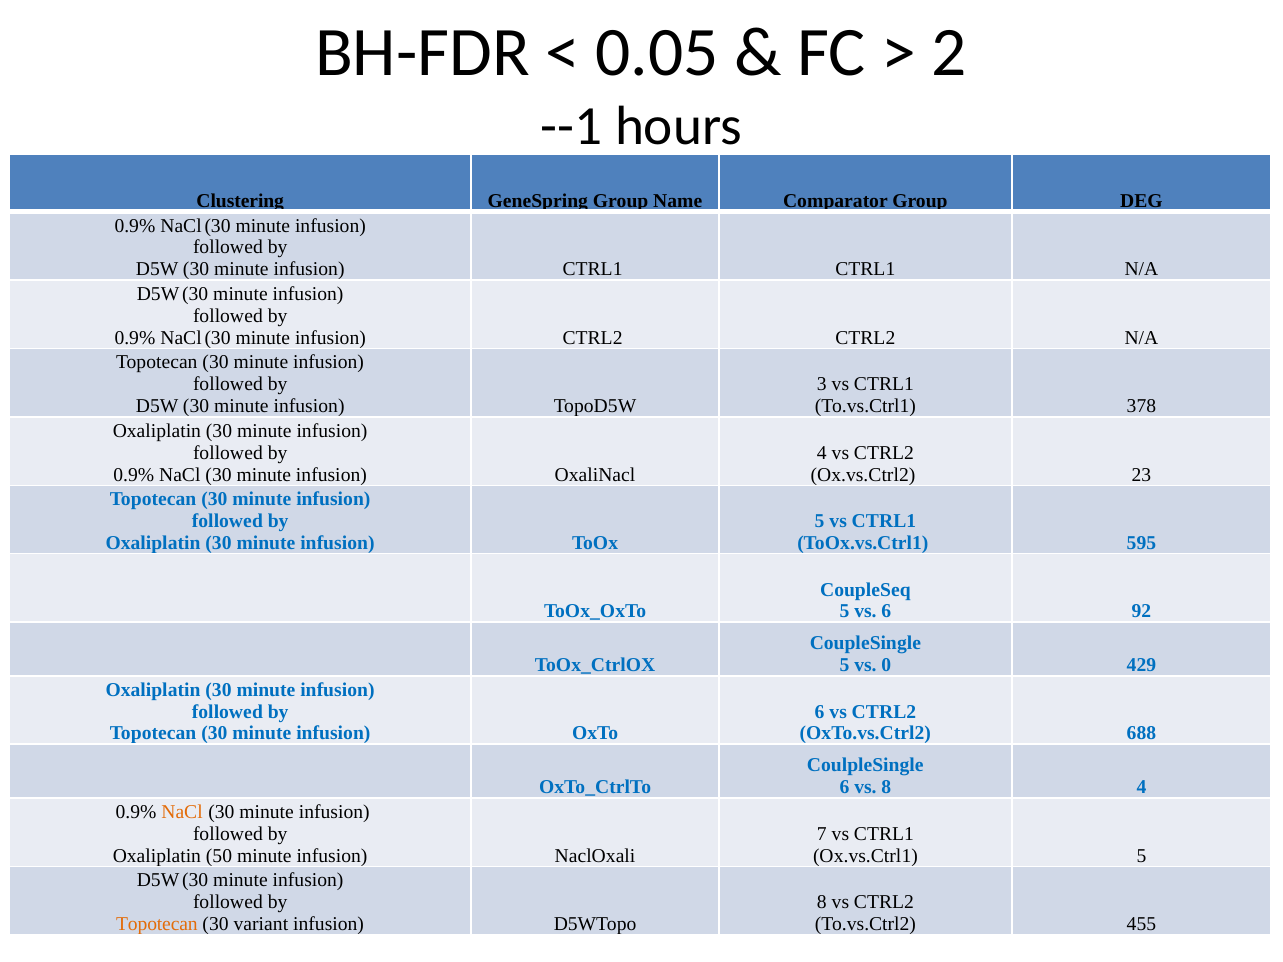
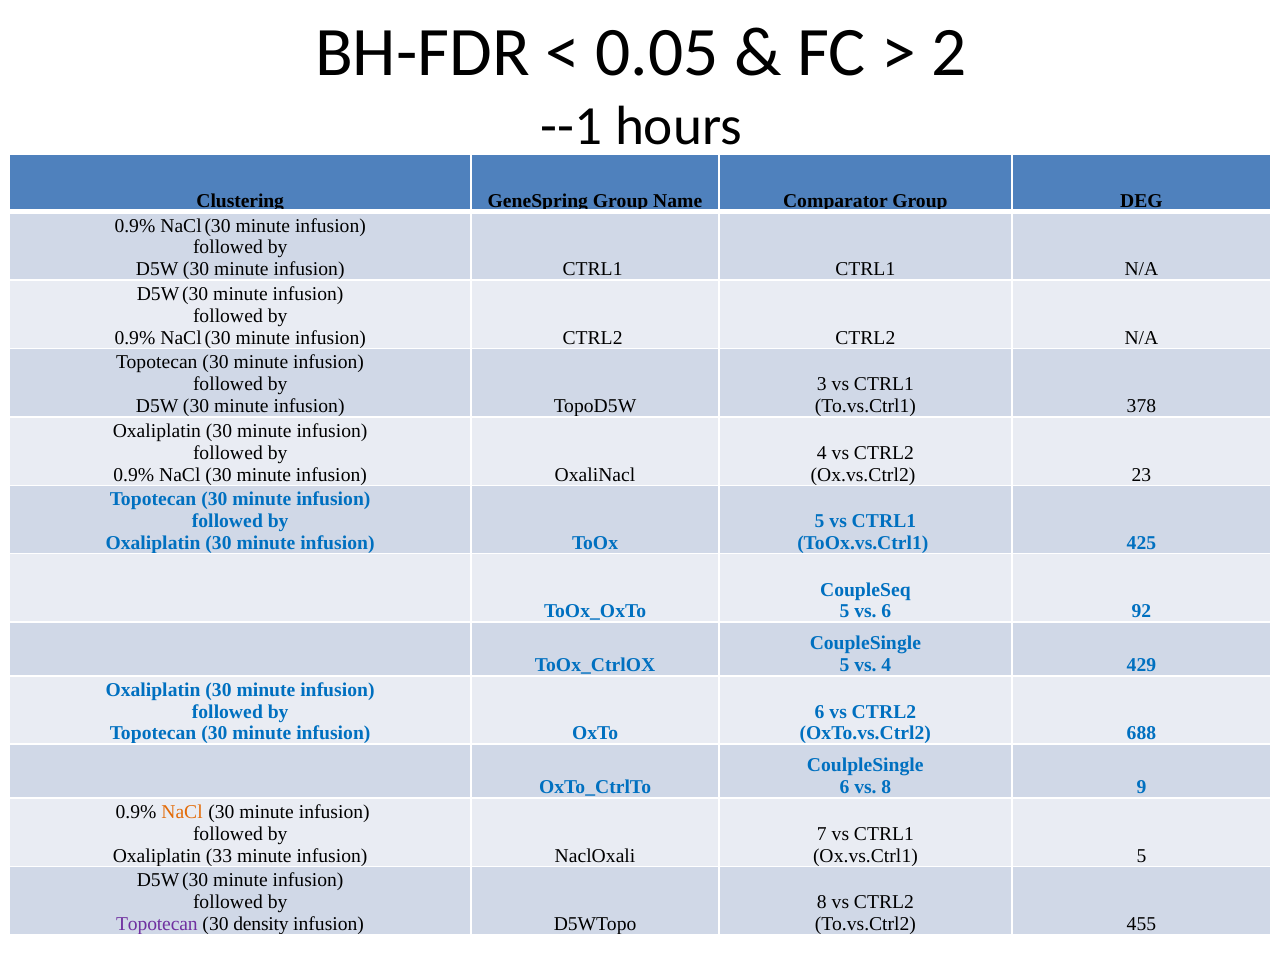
595: 595 -> 425 (1141, 543)
vs 0: 0 -> 4 (886, 665)
8 4: 4 -> 9 (1141, 787)
50: 50 -> 33 (219, 856)
Topotecan colour: orange -> purple (157, 924)
variant: variant -> density (261, 924)
